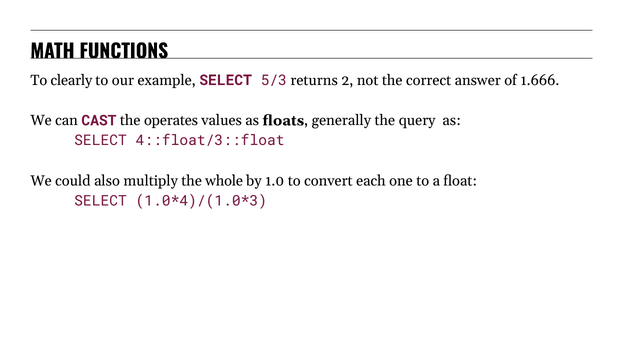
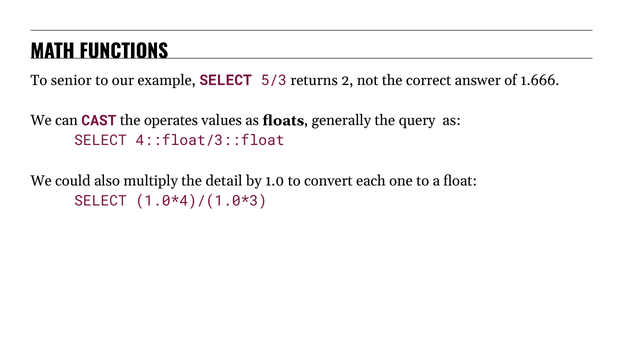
clearly: clearly -> senior (71, 80)
whole: whole -> detail (224, 181)
